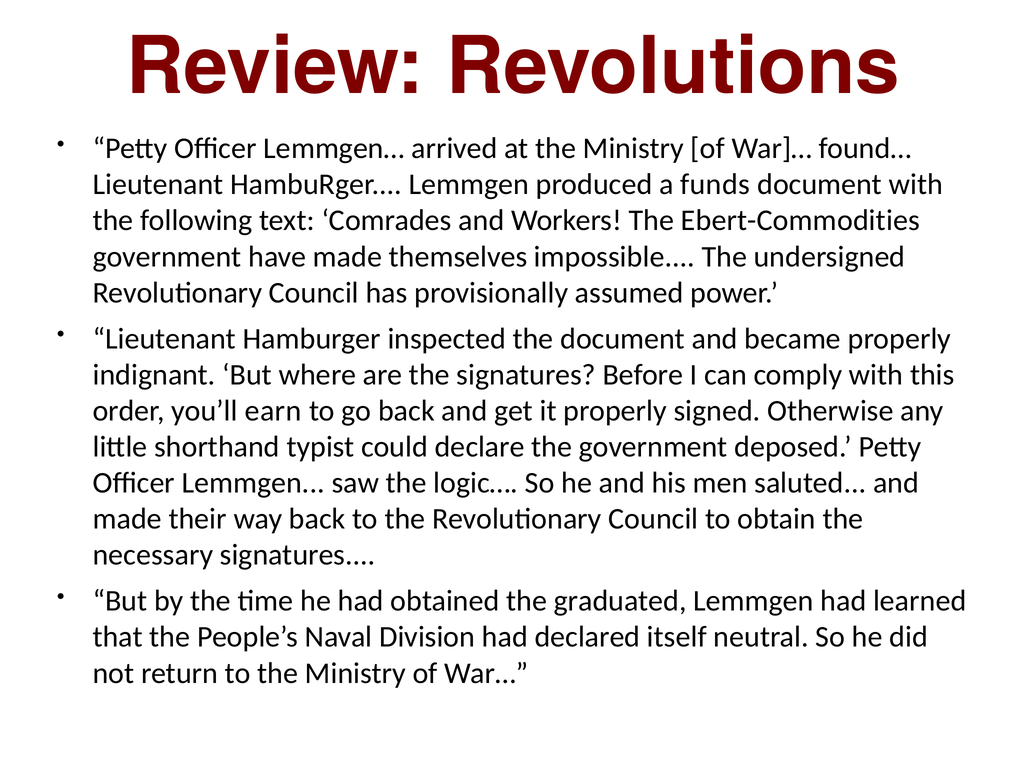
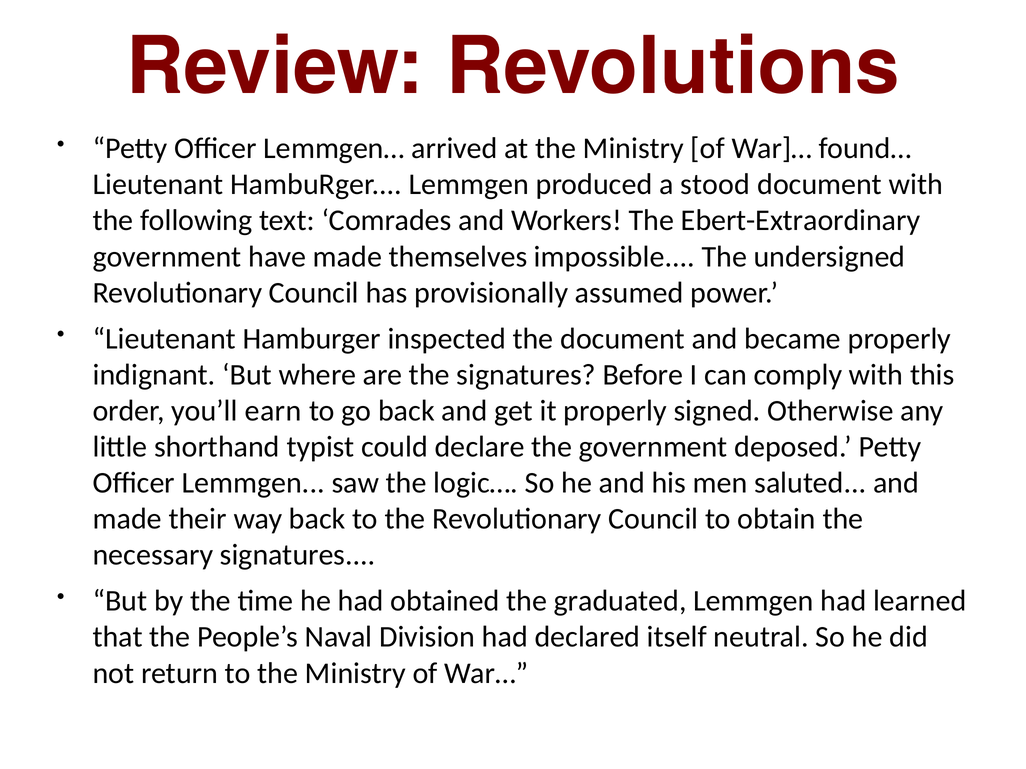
funds: funds -> stood (715, 185)
Ebert-Commodities: Ebert-Commodities -> Ebert-Extraordinary (801, 221)
